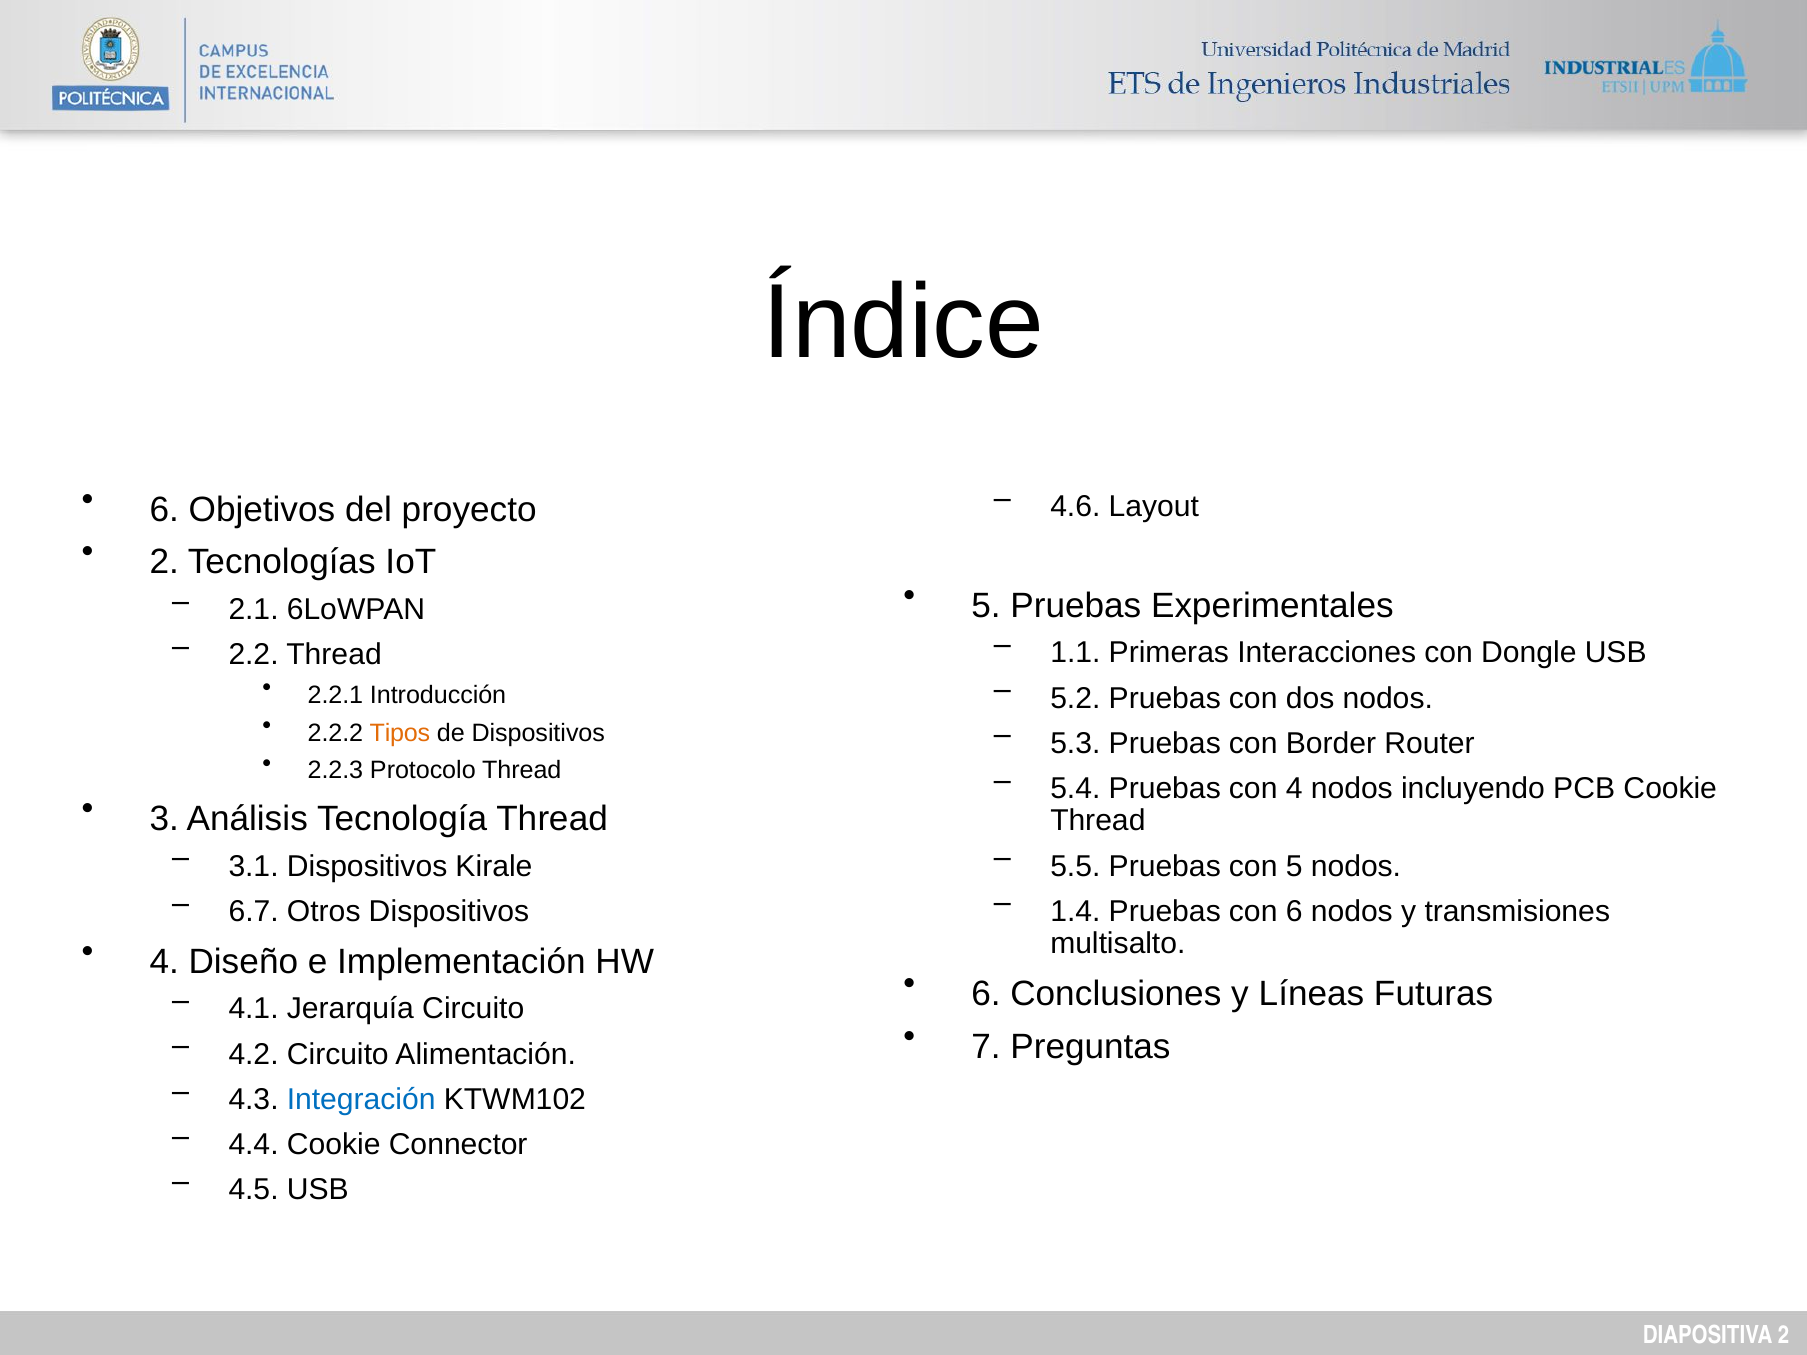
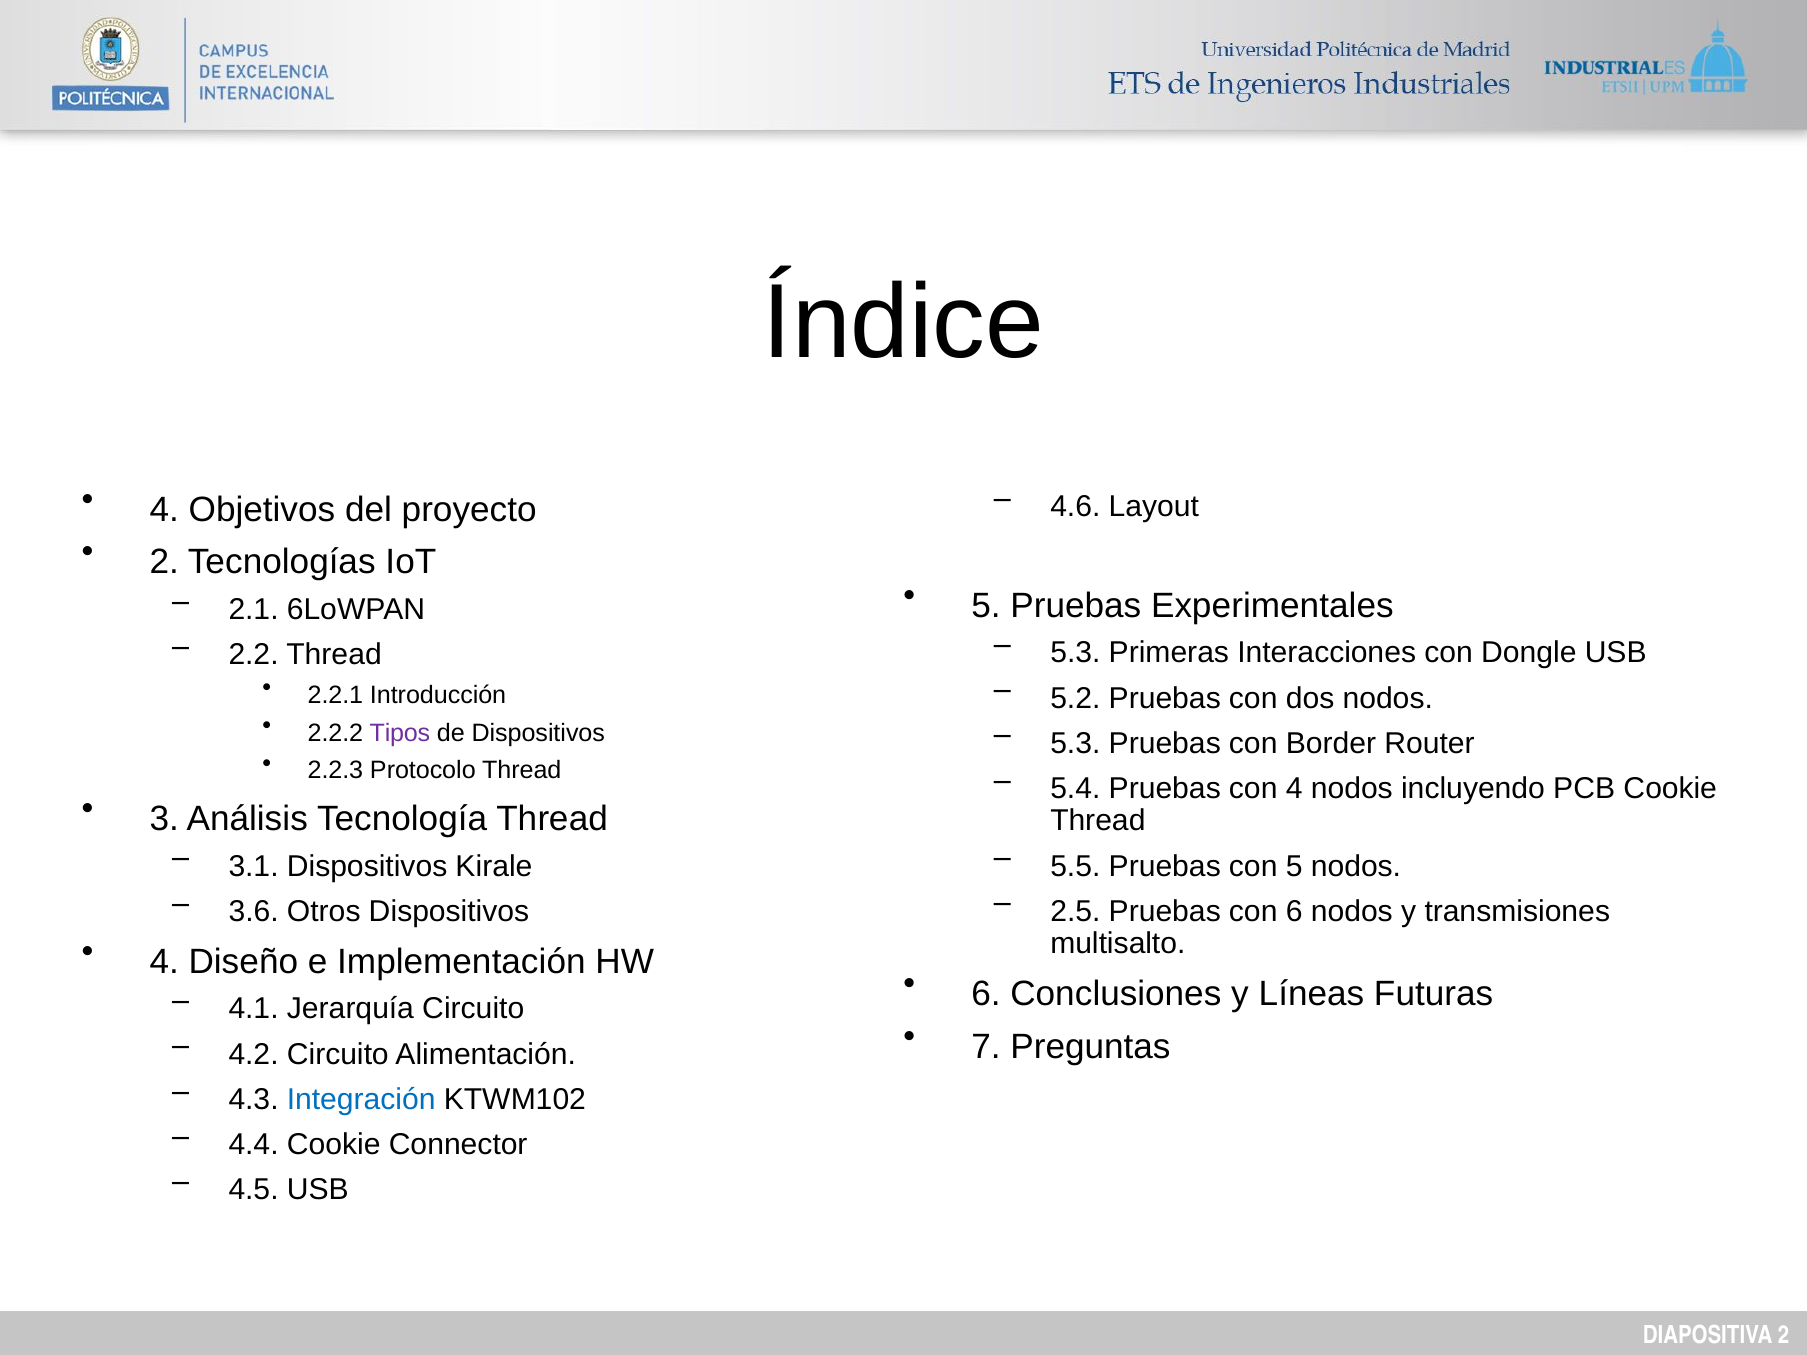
6: 6 -> 4 (164, 510)
1.1: 1.1 -> 5.3 (1075, 653)
Tipos colour: orange -> purple (400, 733)
1.4: 1.4 -> 2.5 (1075, 911)
6.7: 6.7 -> 3.6 (254, 912)
